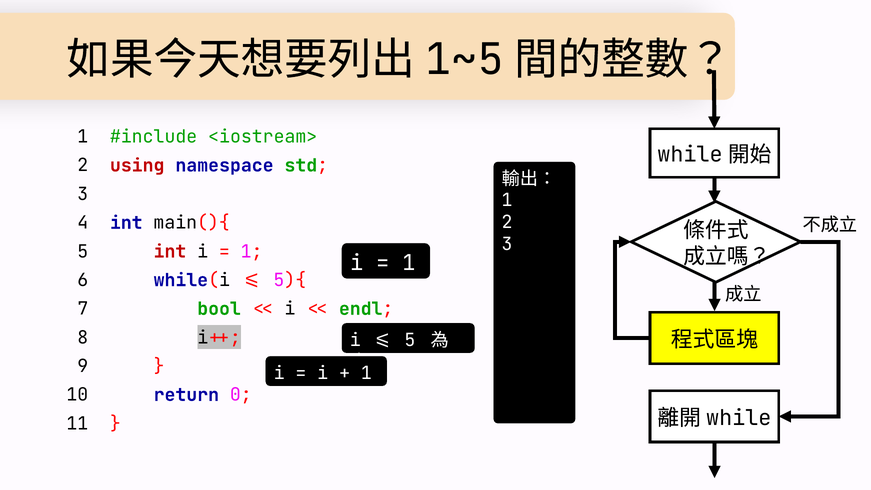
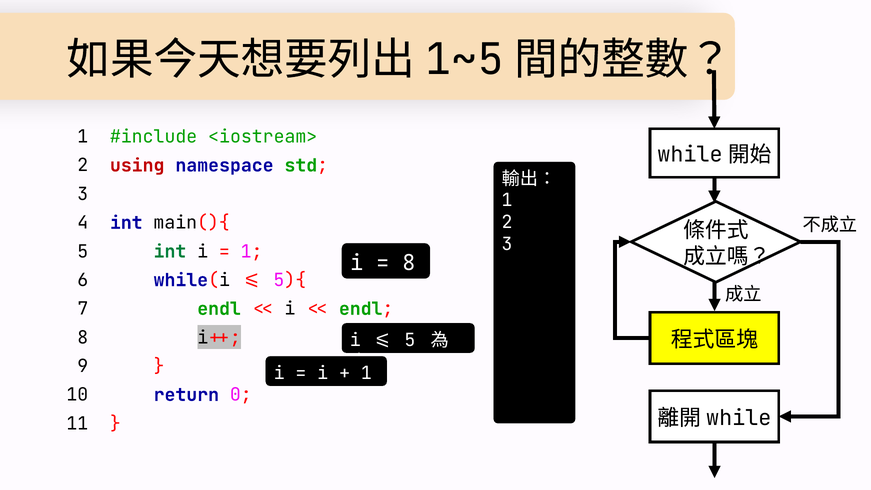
int colour: red -> green (170, 251)
1: 1 -> 8 (409, 263)
7 bool: bool -> endl (219, 309)
